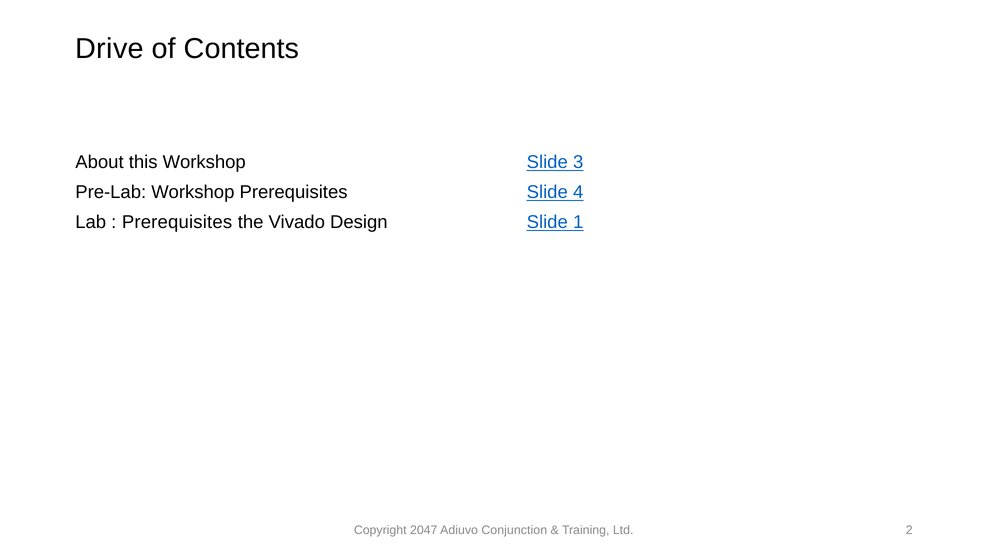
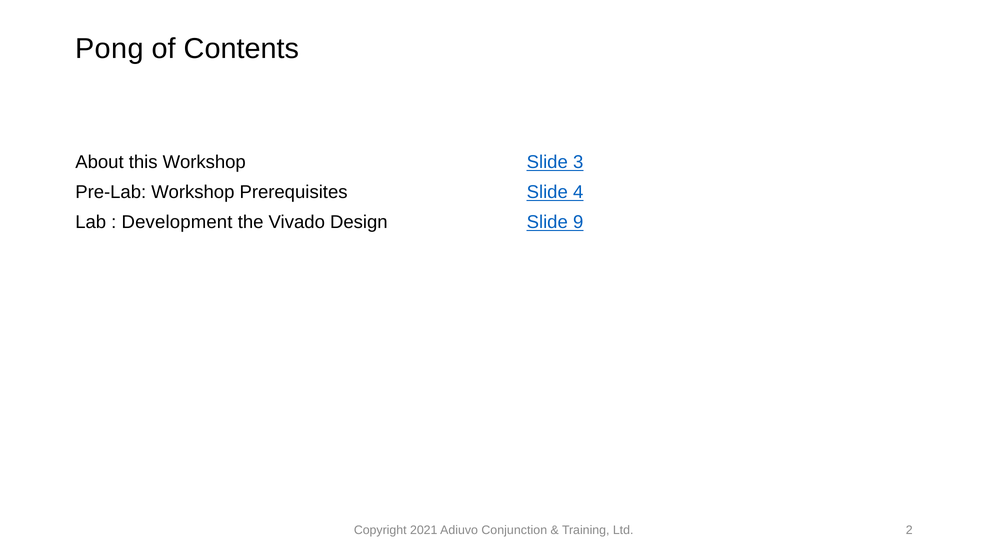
Drive: Drive -> Pong (110, 49)
Prerequisites: Prerequisites -> Development (177, 222)
1: 1 -> 9 (578, 222)
2047: 2047 -> 2021 (424, 531)
